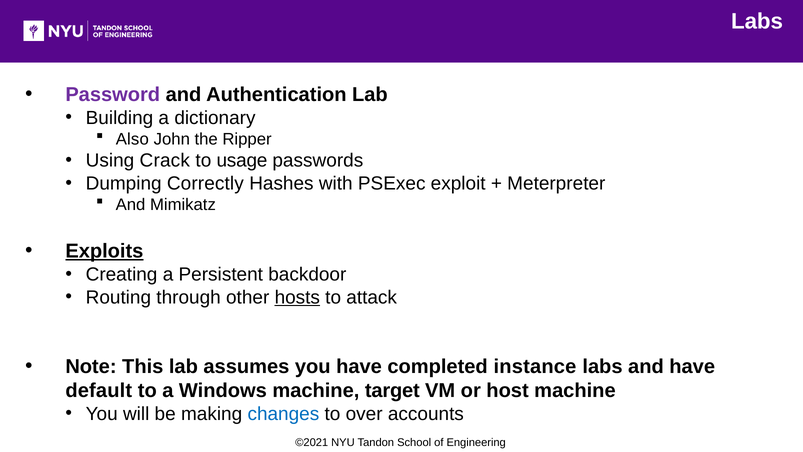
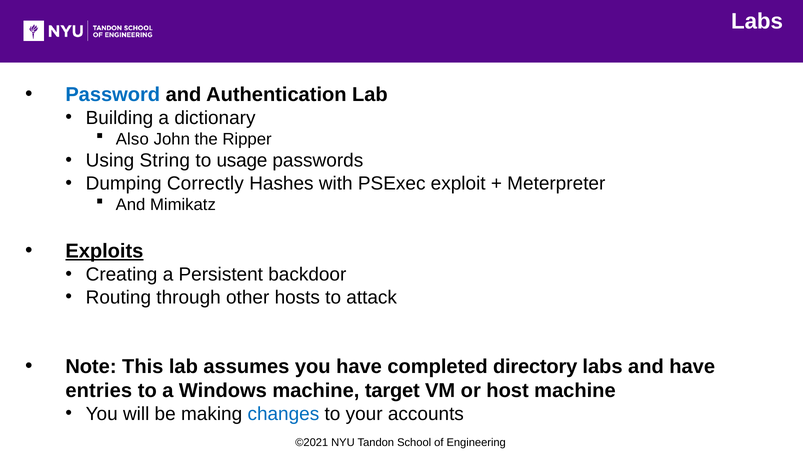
Password colour: purple -> blue (113, 94)
Crack: Crack -> String (165, 161)
hosts underline: present -> none (297, 297)
instance: instance -> directory (535, 366)
default: default -> entries (99, 390)
over: over -> your (364, 414)
